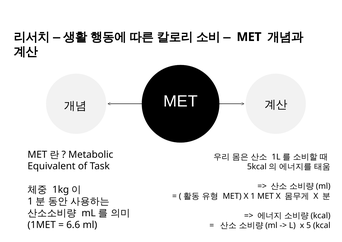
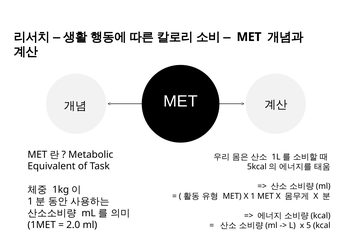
6.6: 6.6 -> 2.0 (73, 225)
